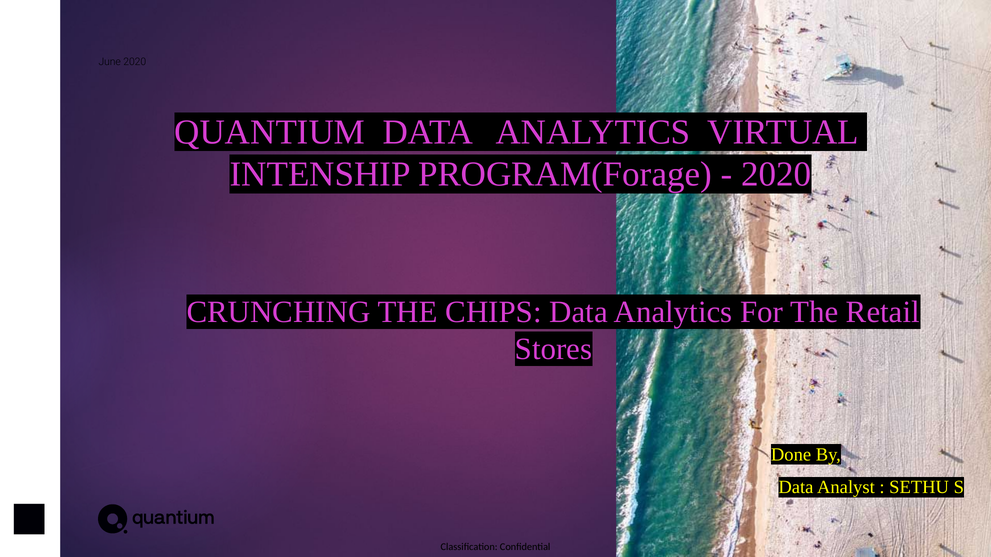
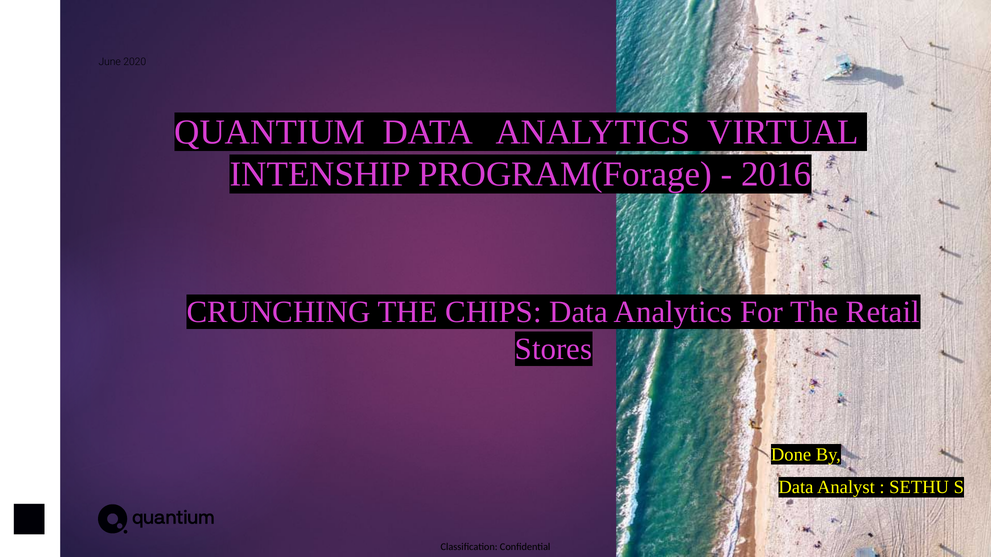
2020: 2020 -> 2016 (776, 174)
